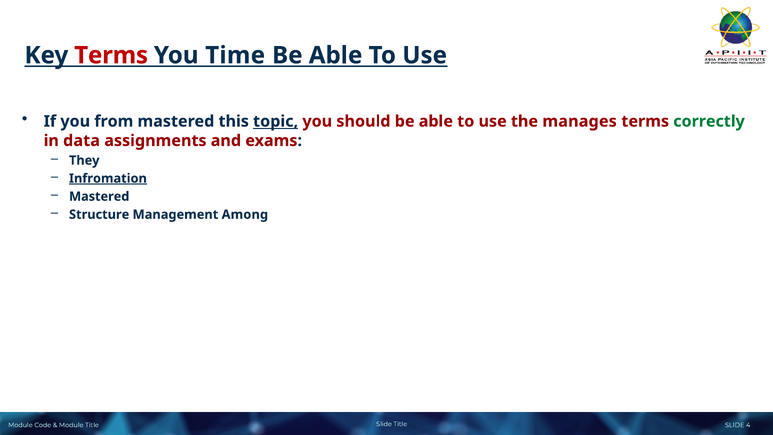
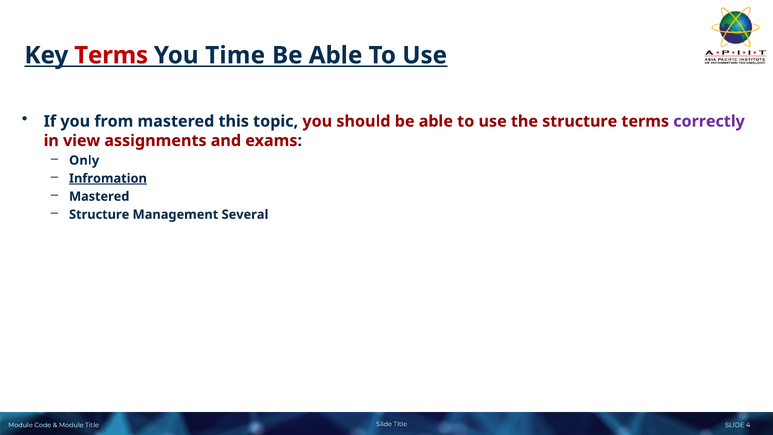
topic underline: present -> none (276, 121)
the manages: manages -> structure (580, 121)
correctly colour: green -> purple (709, 121)
data: data -> view (82, 141)
They: They -> Only (84, 160)
Among: Among -> Several (245, 214)
